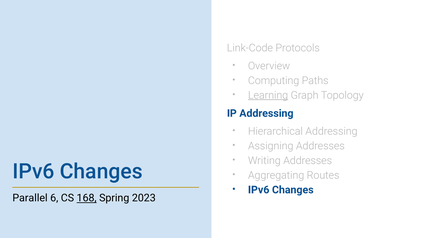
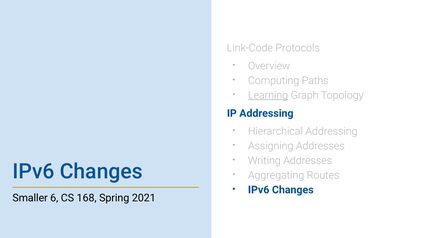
Parallel: Parallel -> Smaller (30, 198)
168 underline: present -> none (87, 198)
2023: 2023 -> 2021 (144, 198)
